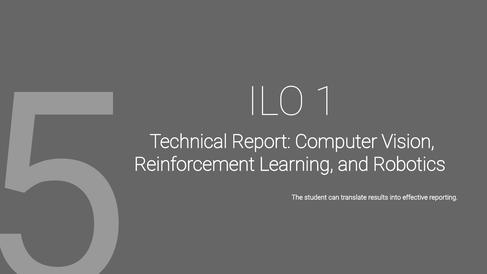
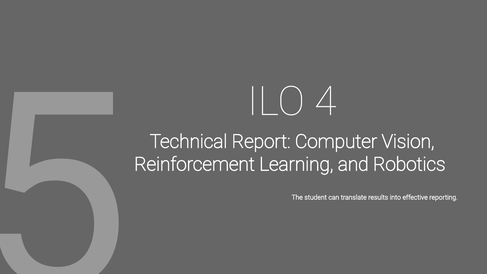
1: 1 -> 4 (326, 102)
